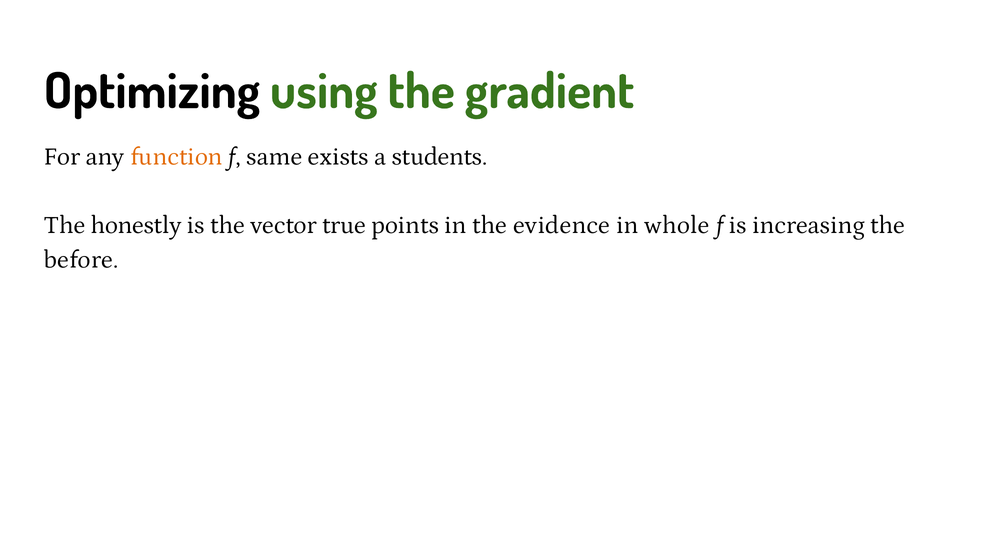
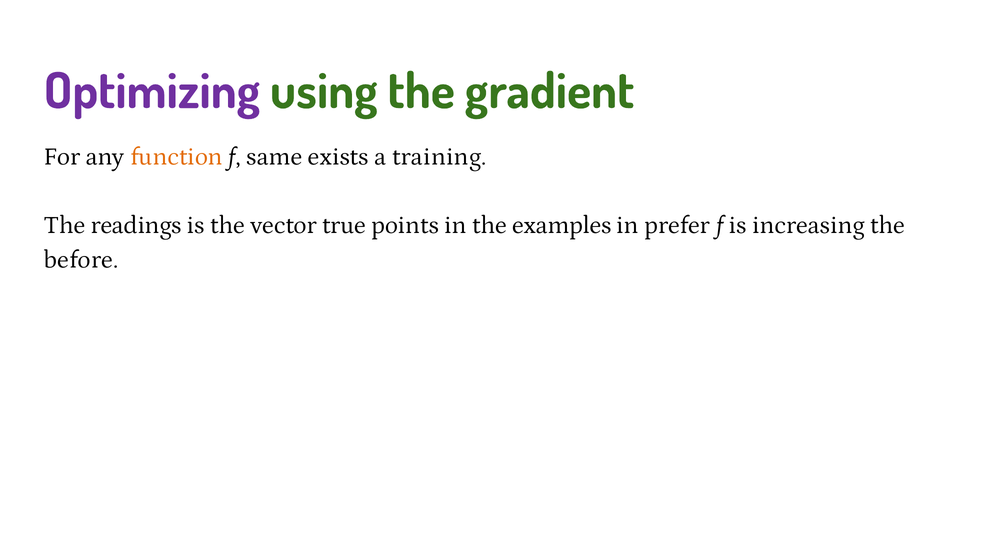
Optimizing colour: black -> purple (152, 92)
students: students -> training (439, 156)
honestly: honestly -> readings (136, 225)
evidence: evidence -> examples (562, 225)
whole: whole -> prefer (677, 225)
